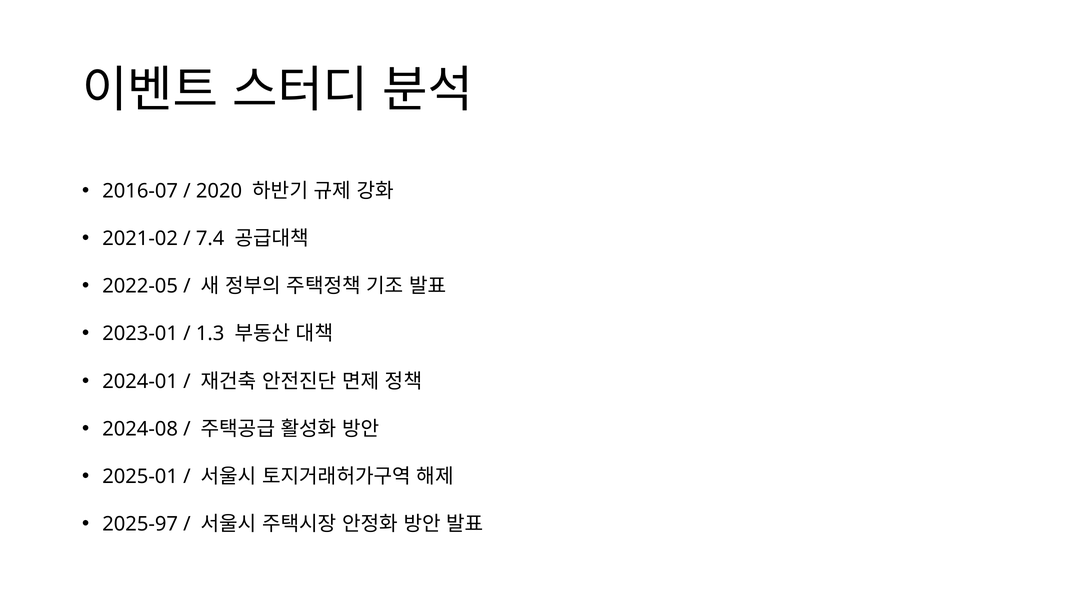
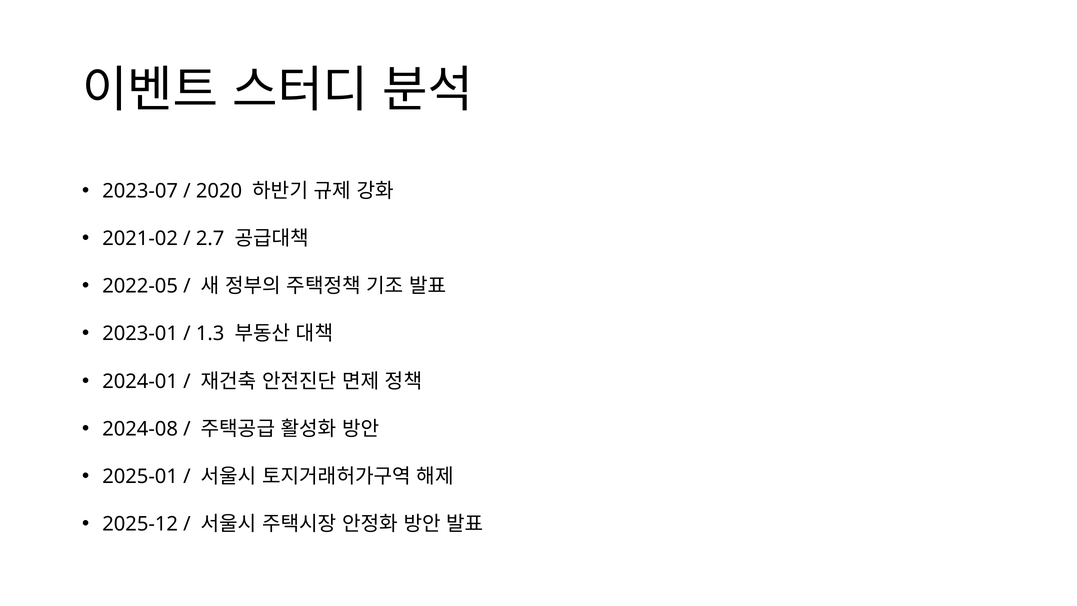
2016-07: 2016-07 -> 2023-07 (140, 191)
7.4: 7.4 -> 2.7 (210, 239)
2025-97: 2025-97 -> 2025-12 (140, 524)
